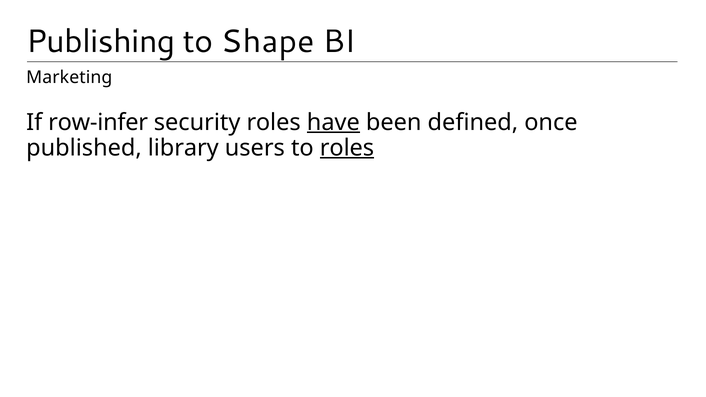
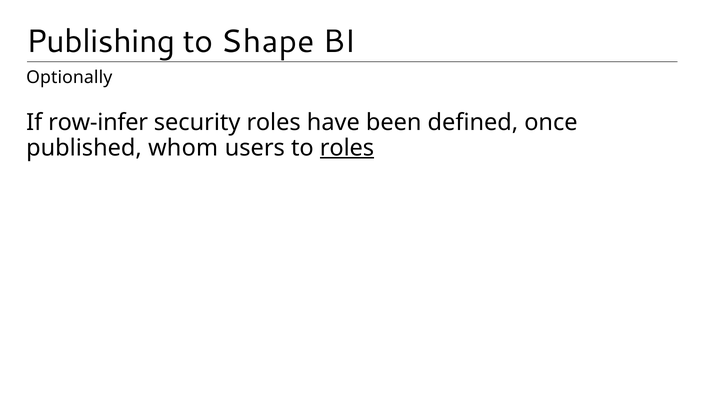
Marketing: Marketing -> Optionally (69, 77)
have underline: present -> none (333, 122)
library: library -> whom (183, 148)
